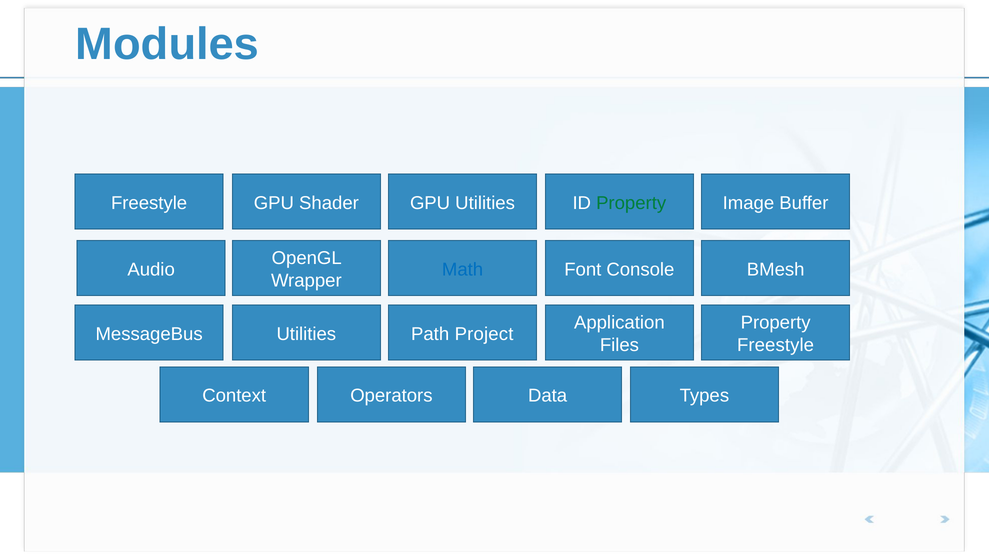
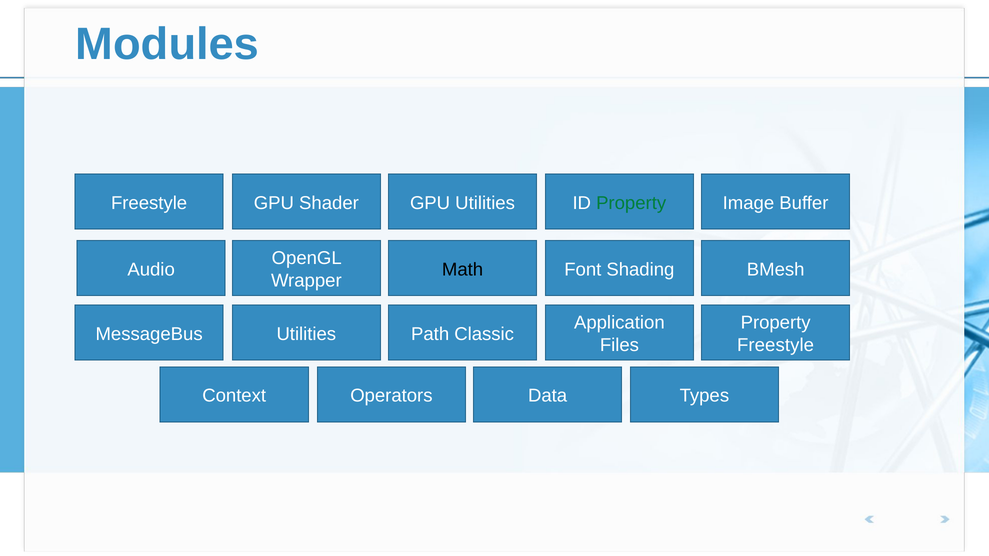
Math colour: blue -> black (463, 270)
Console: Console -> Shading (640, 270)
Project: Project -> Classic (484, 334)
